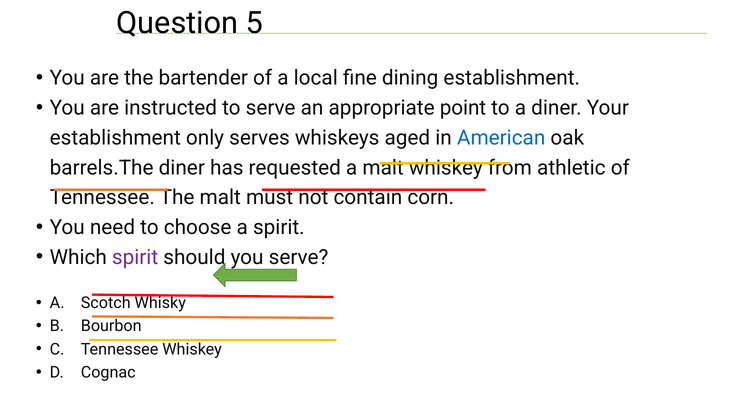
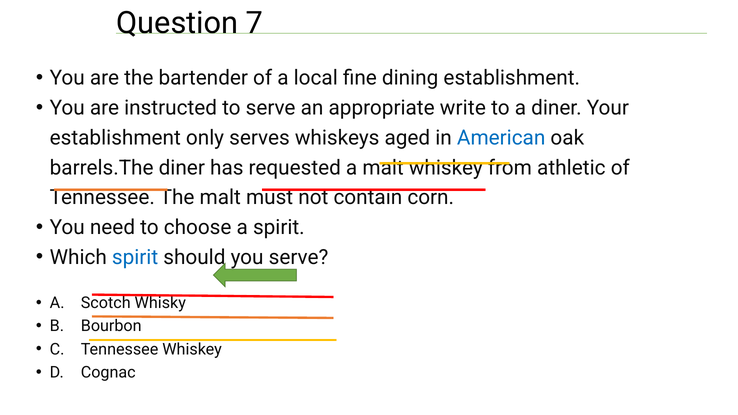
5: 5 -> 7 (255, 23)
point: point -> write (463, 108)
spirit colour: purple -> blue (135, 257)
